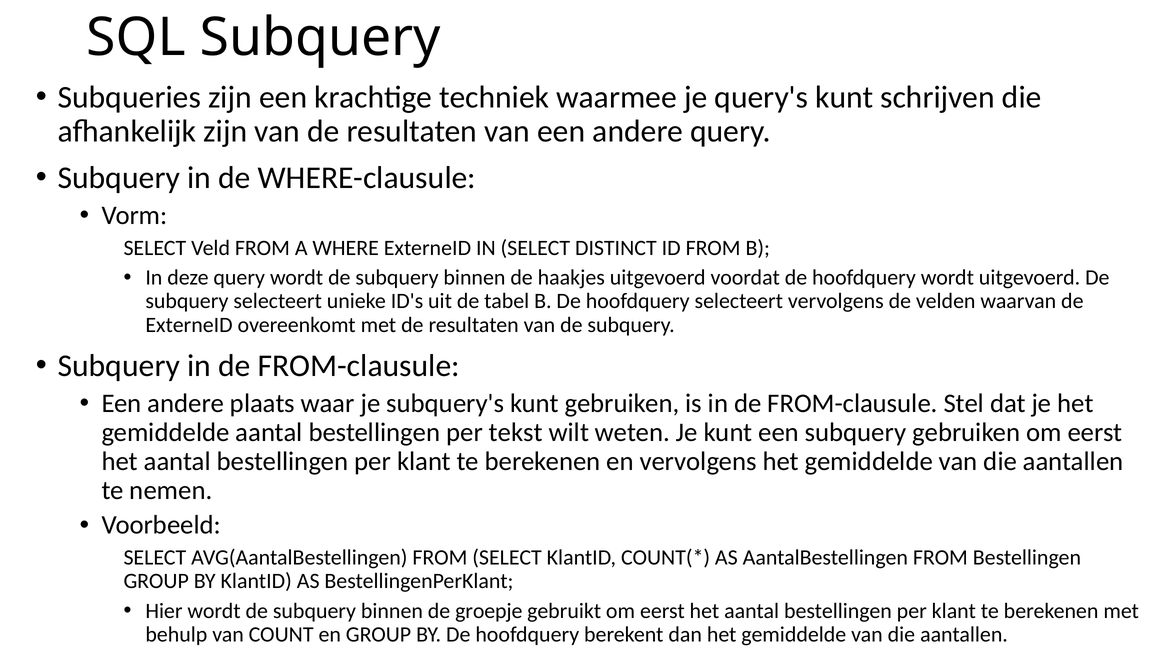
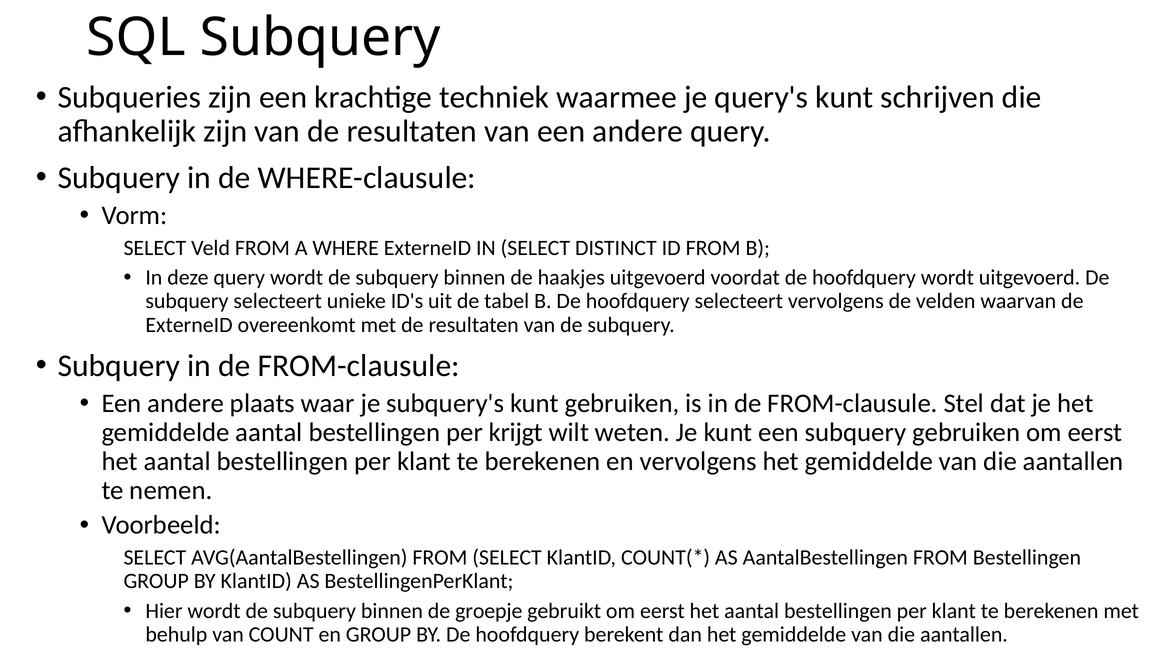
tekst: tekst -> krijgt (516, 433)
